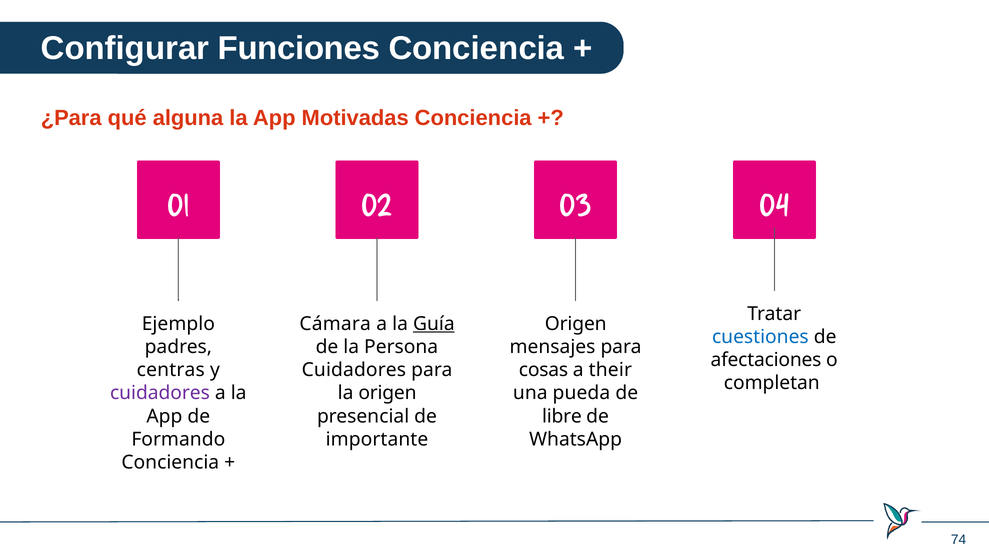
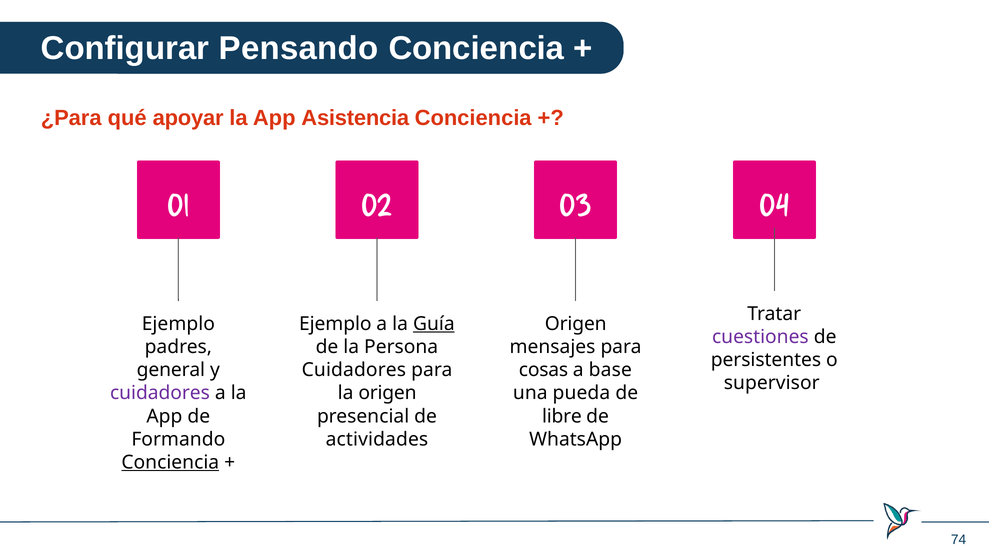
Funciones: Funciones -> Pensando (299, 48)
alguna: alguna -> apoyar (188, 118)
Motivadas: Motivadas -> Asistencia (355, 118)
Cámara: Cámara -> Ejemplo (335, 324)
cuestiones colour: blue -> purple (760, 337)
afectaciones: afectaciones -> persistentes (766, 360)
centras: centras -> general (171, 370)
their: their -> base (610, 370)
completan: completan -> supervisor (772, 383)
importante: importante -> actividades (377, 440)
Conciencia underline: none -> present (170, 463)
